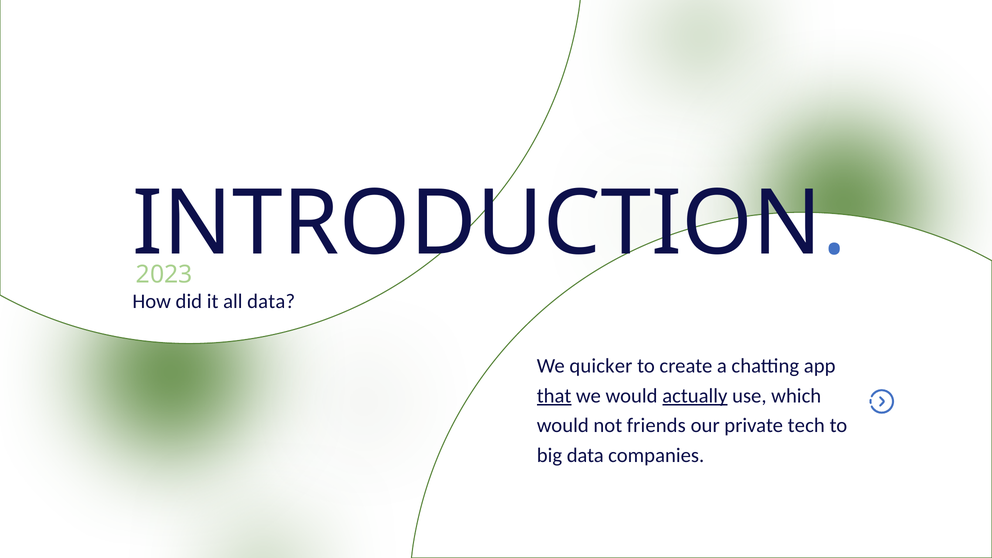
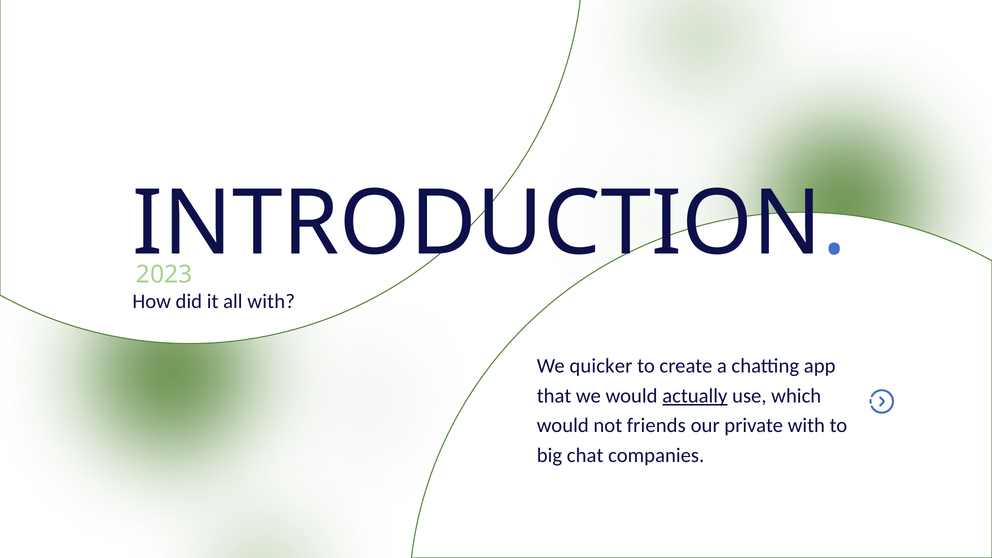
all data: data -> with (271, 301)
that underline: present -> none (554, 396)
private tech: tech -> with (806, 426)
big data: data -> chat (585, 455)
